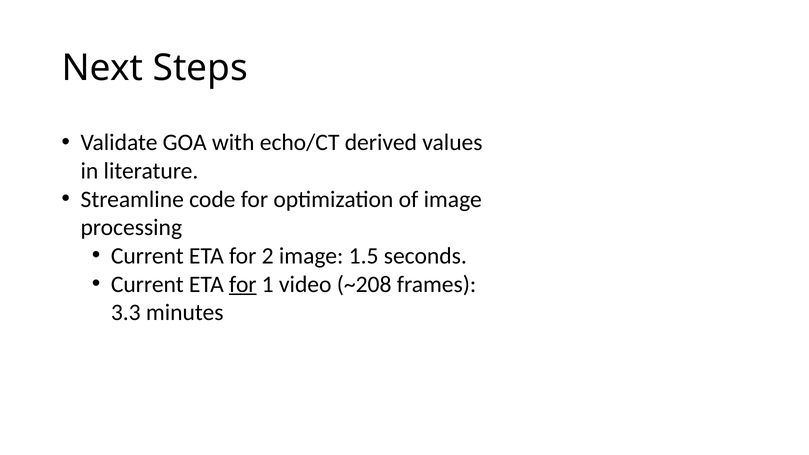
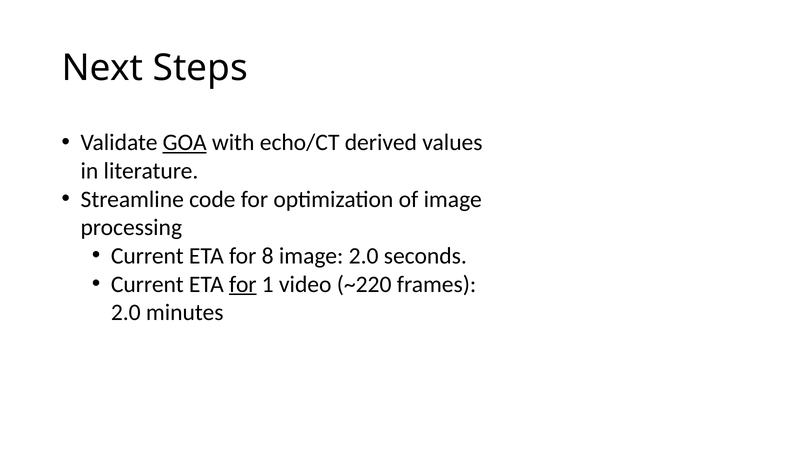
GOA underline: none -> present (185, 143)
2: 2 -> 8 (268, 256)
image 1.5: 1.5 -> 2.0 (364, 256)
~208: ~208 -> ~220 (364, 284)
3.3: 3.3 -> 2.0 (126, 313)
